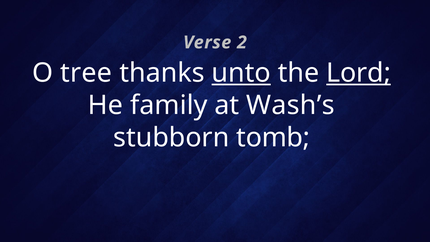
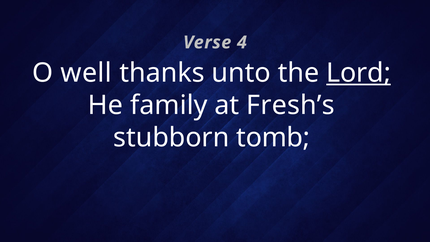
2: 2 -> 4 (242, 42)
tree: tree -> well (86, 73)
unto underline: present -> none (241, 73)
Wash’s: Wash’s -> Fresh’s (291, 105)
